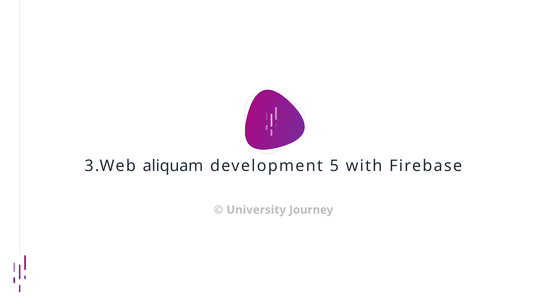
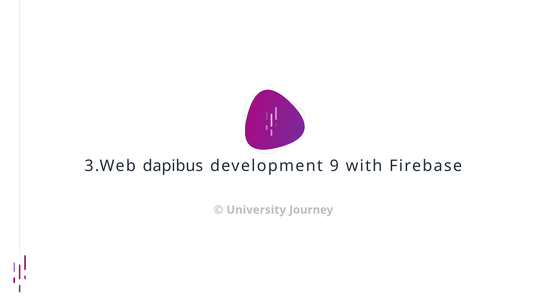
aliquam: aliquam -> dapibus (173, 166)
5: 5 -> 9 (334, 166)
